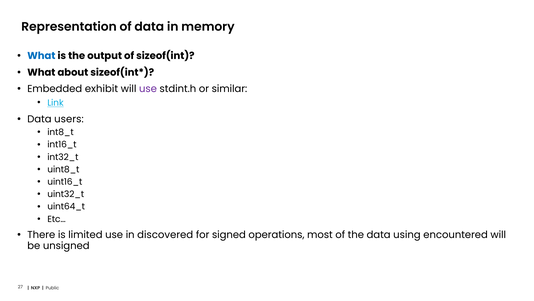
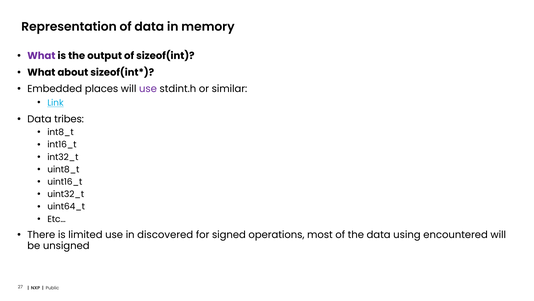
What colour: blue -> purple (41, 56)
exhibit: exhibit -> places (102, 89)
users: users -> tribes (69, 119)
